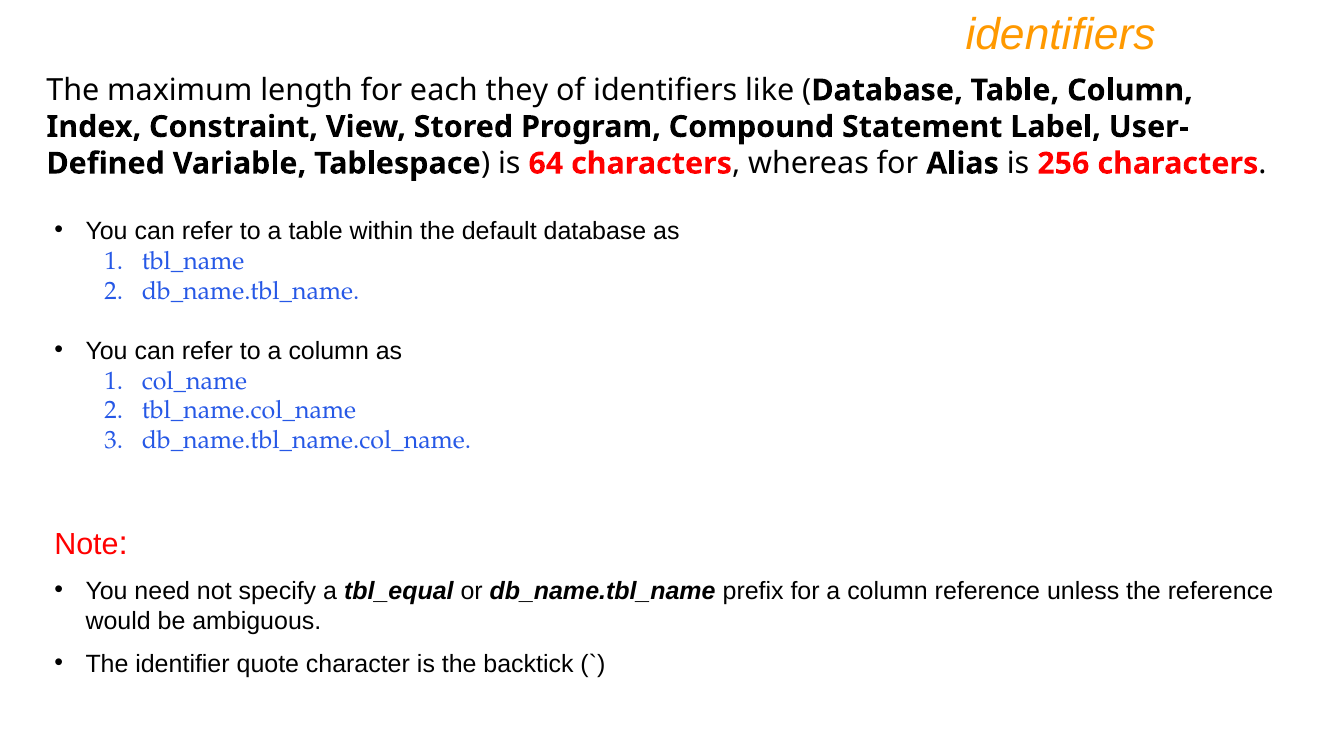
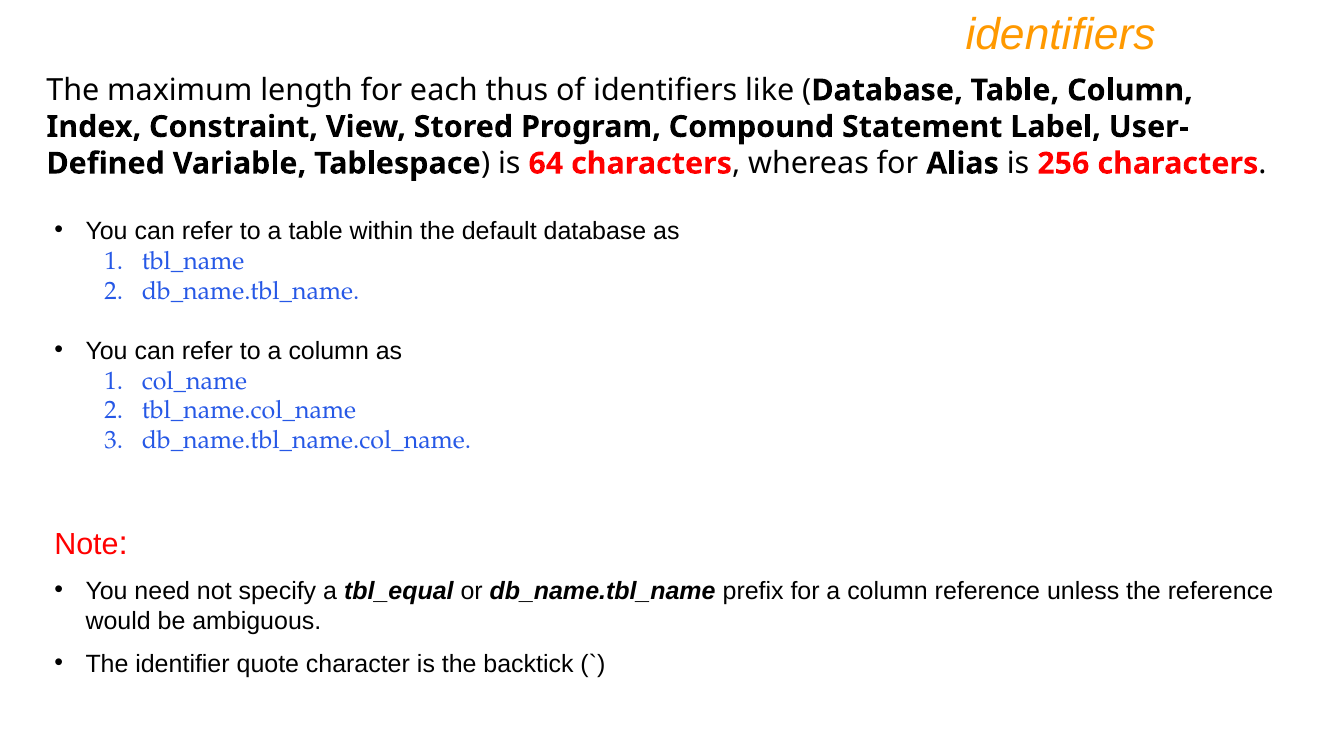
they: they -> thus (517, 90)
